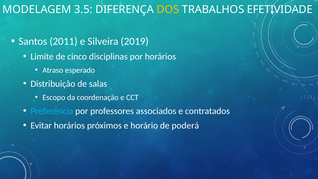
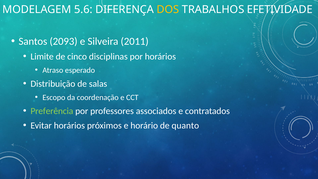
3.5: 3.5 -> 5.6 (83, 10)
2011: 2011 -> 2093 (64, 41)
2019: 2019 -> 2011 (135, 41)
Preferência colour: light blue -> light green (52, 111)
poderá: poderá -> quanto (185, 126)
